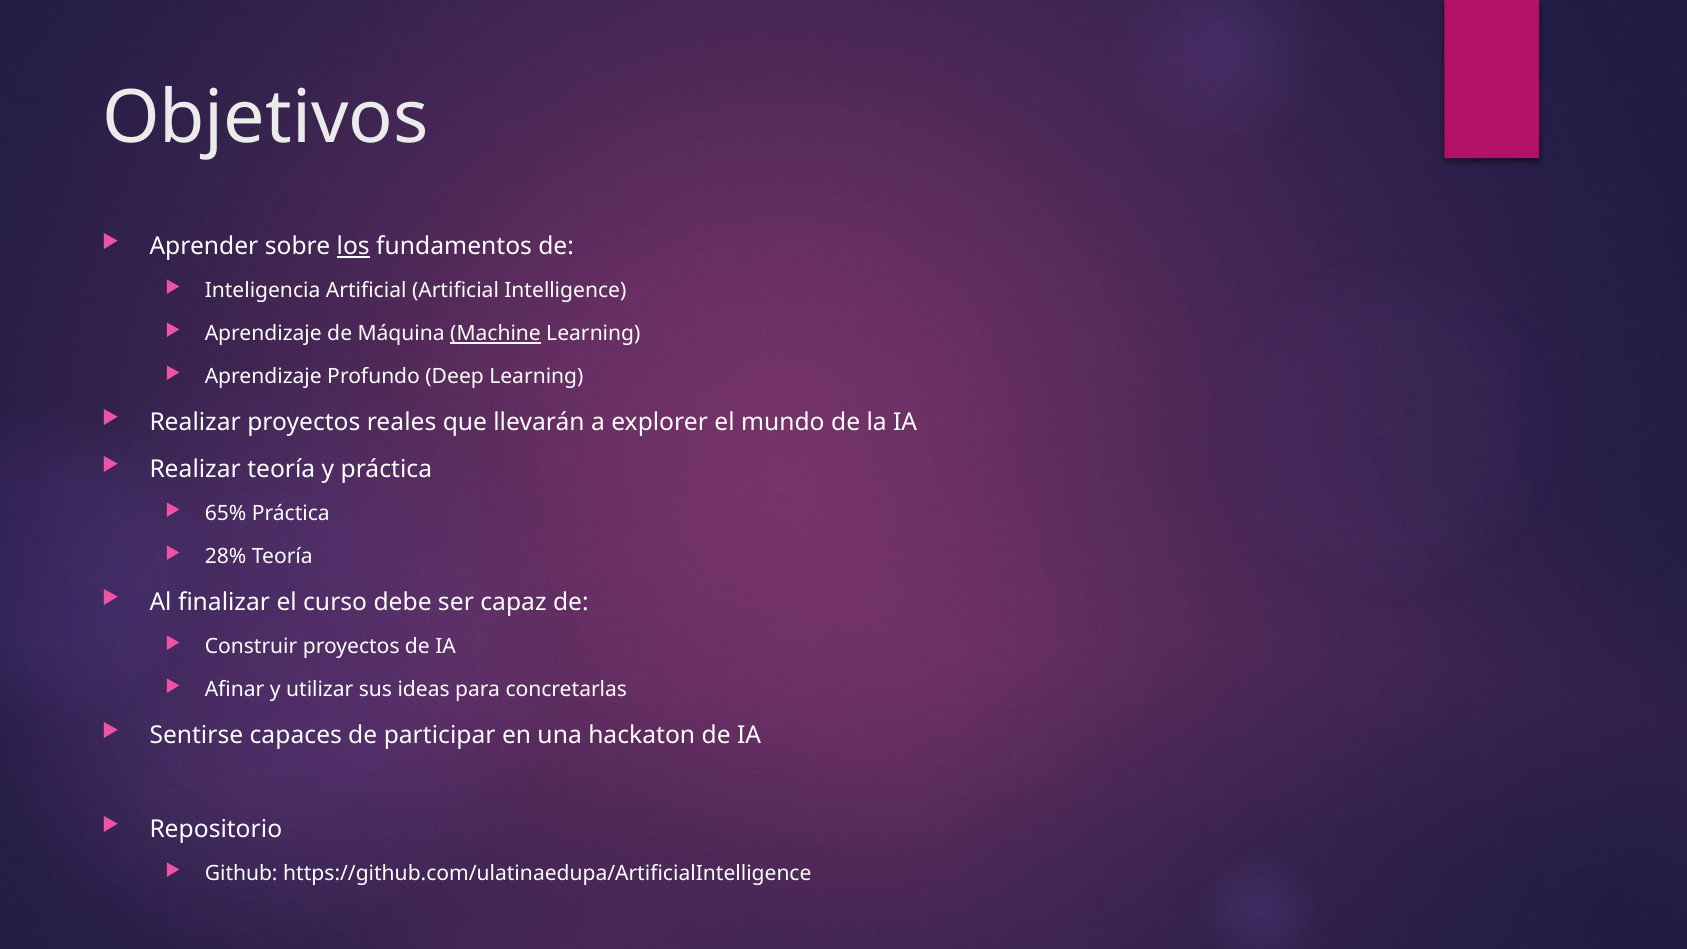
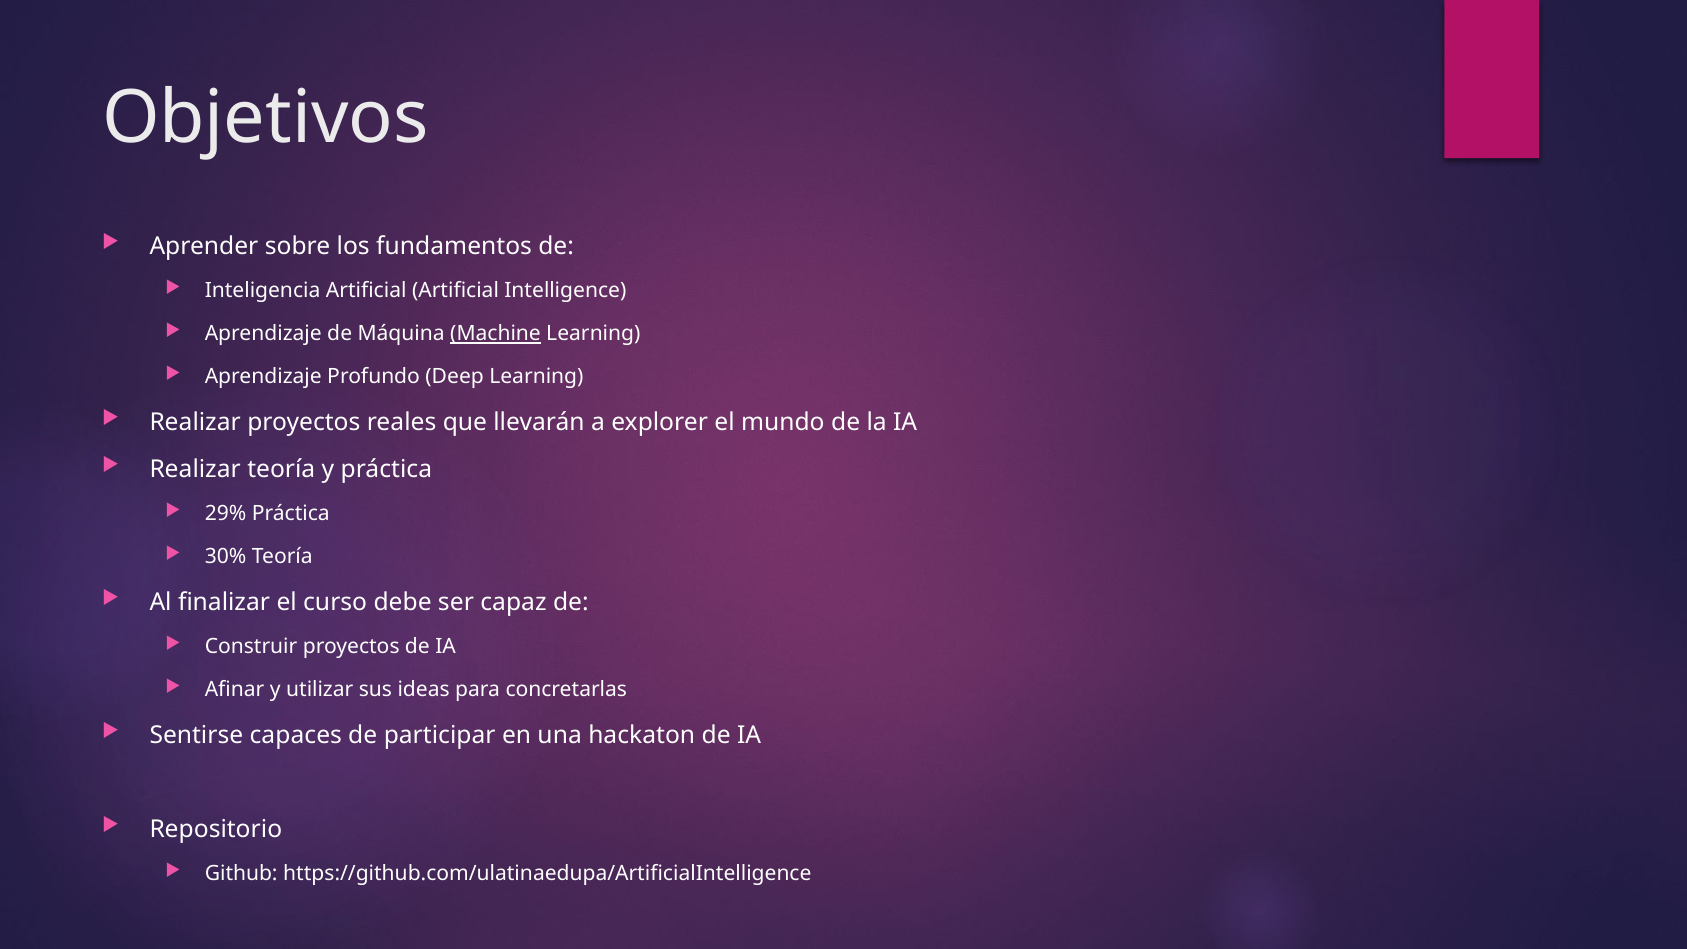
los underline: present -> none (353, 246)
65%: 65% -> 29% (226, 514)
28%: 28% -> 30% (226, 557)
